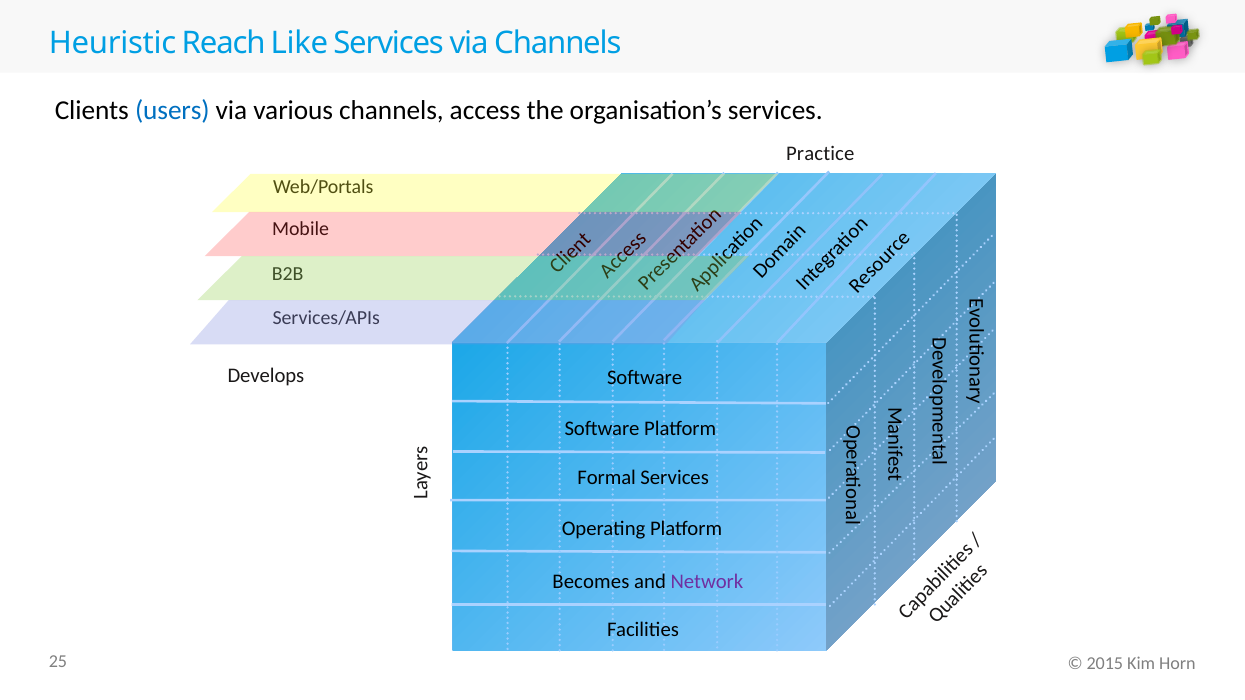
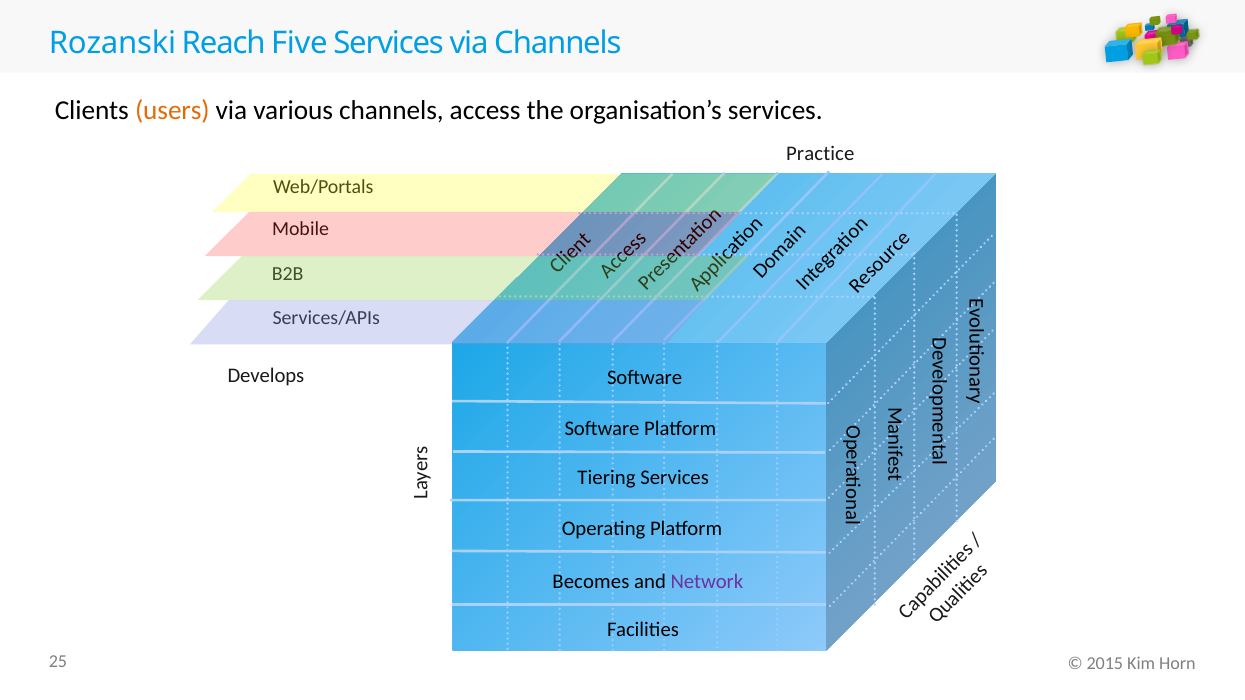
Heuristic: Heuristic -> Rozanski (113, 43)
Like: Like -> Five (299, 43)
users colour: blue -> orange (172, 111)
Formal: Formal -> Tiering (607, 477)
